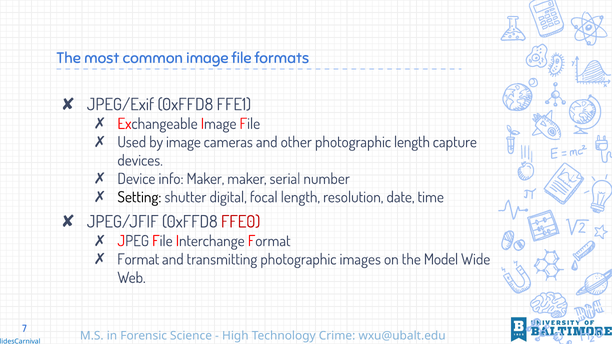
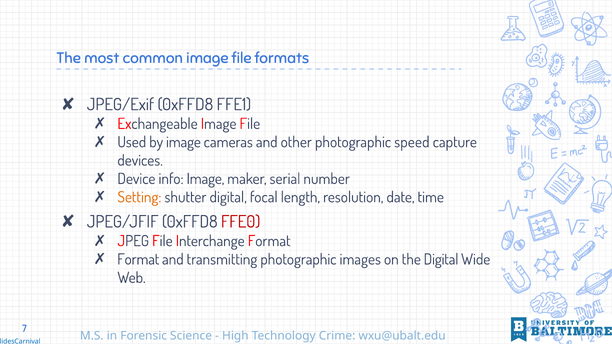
photographic length: length -> speed (412, 142)
info Maker: Maker -> Image (205, 179)
Setting colour: black -> orange (139, 197)
the Model: Model -> Digital (441, 260)
